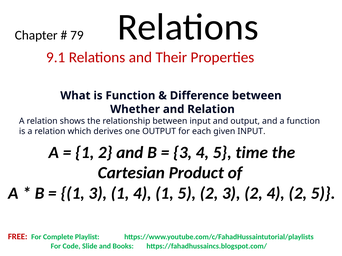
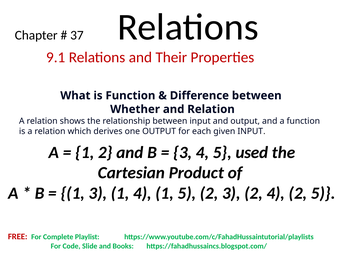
79: 79 -> 37 (77, 35)
time: time -> used (252, 153)
